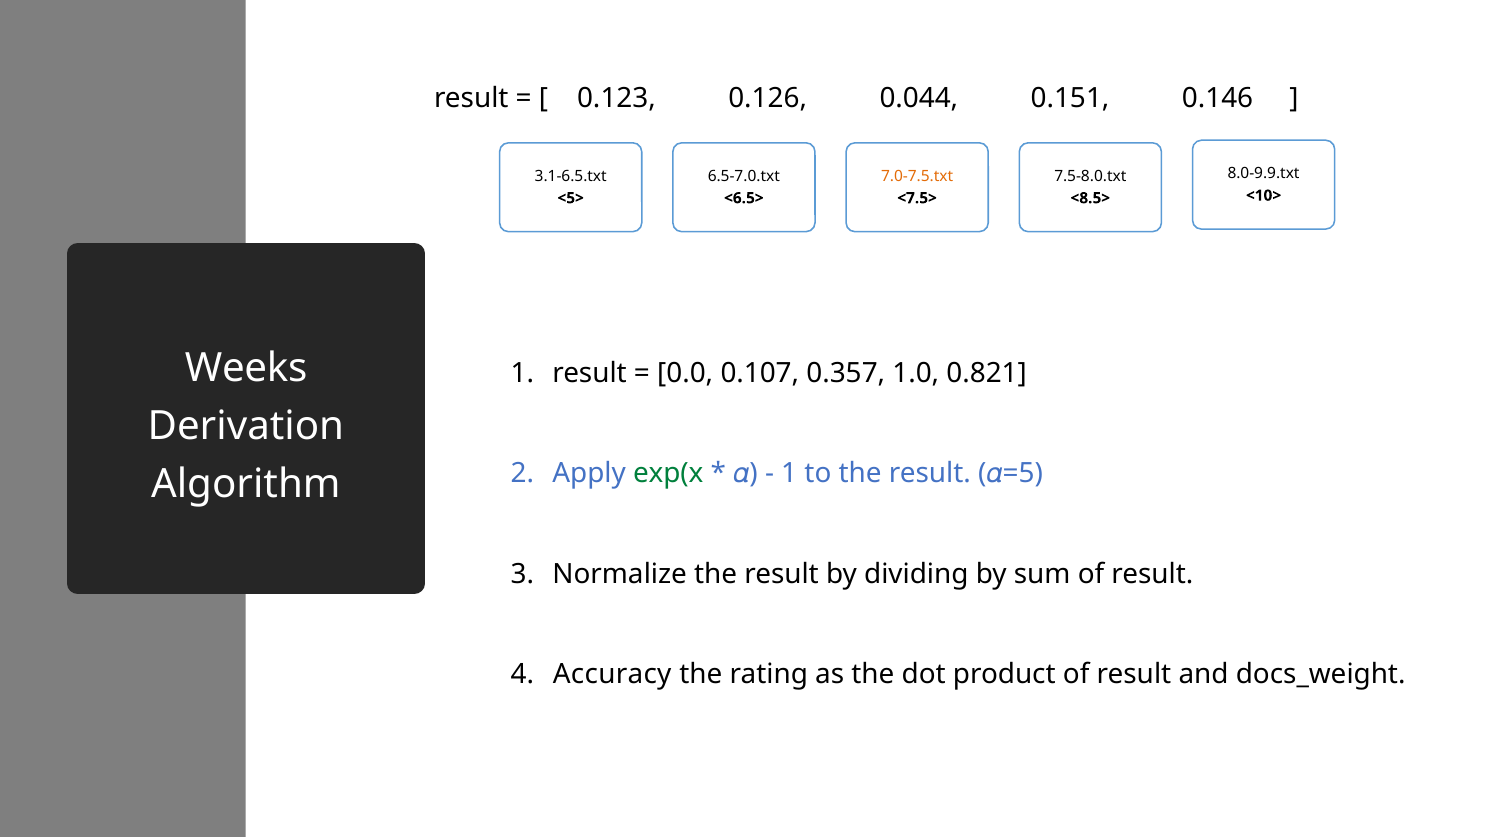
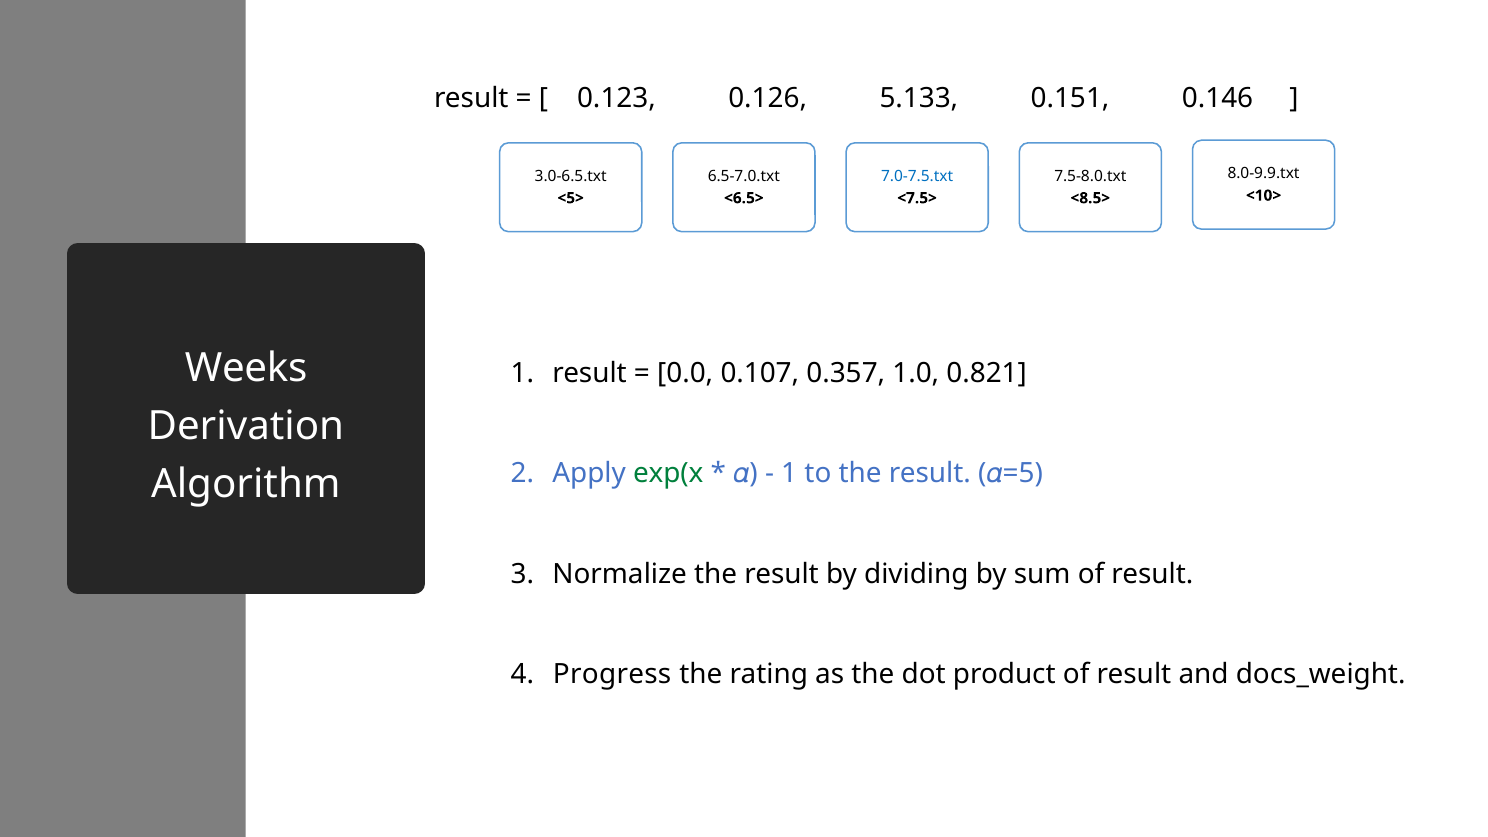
0.044: 0.044 -> 5.133 (919, 98)
3.1-6.5.txt: 3.1-6.5.txt -> 3.0-6.5.txt (571, 176)
7.0-7.5.txt colour: orange -> blue (917, 176)
Accuracy: Accuracy -> Progress (612, 674)
